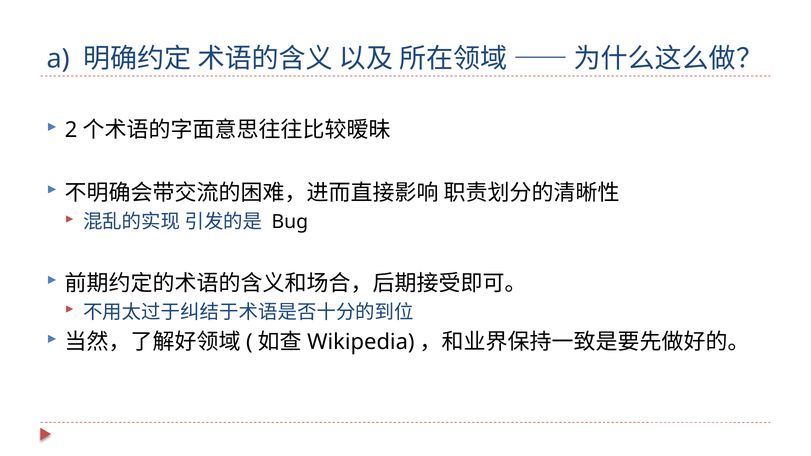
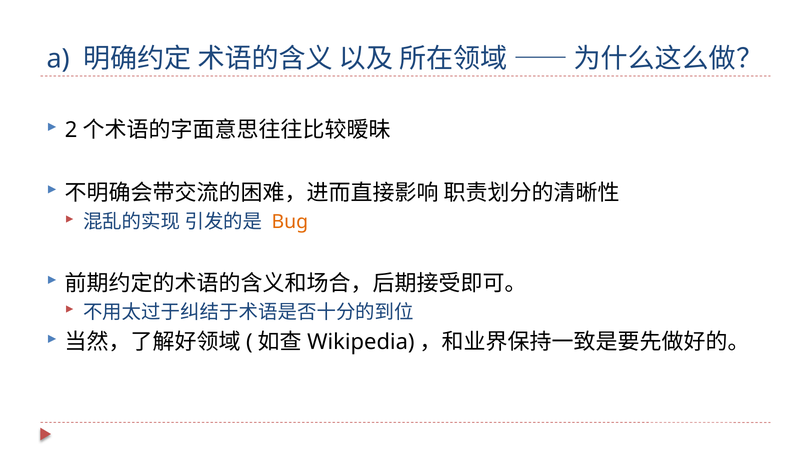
Bug colour: black -> orange (290, 222)
